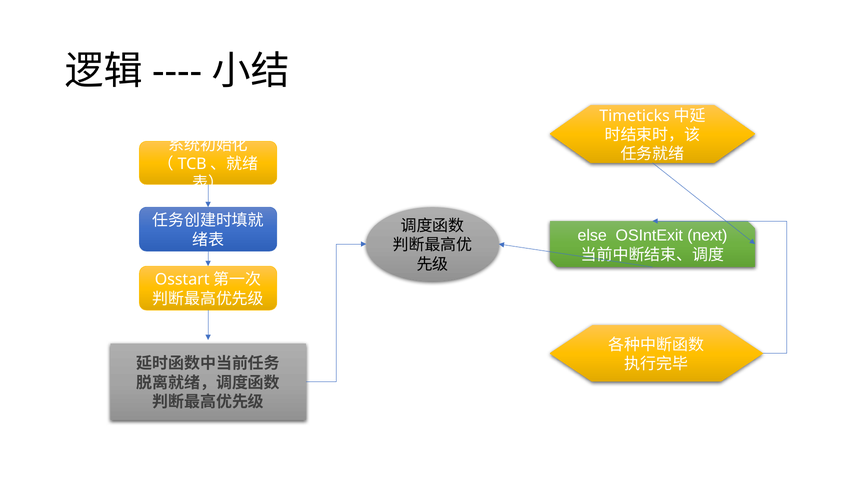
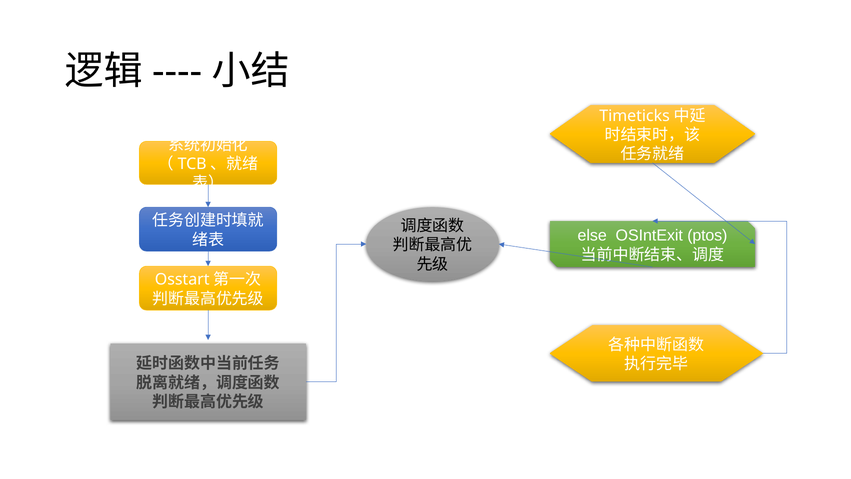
next: next -> ptos (707, 235)
